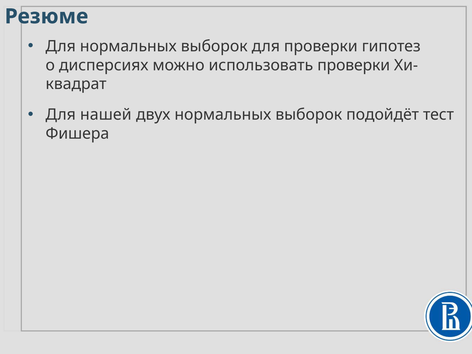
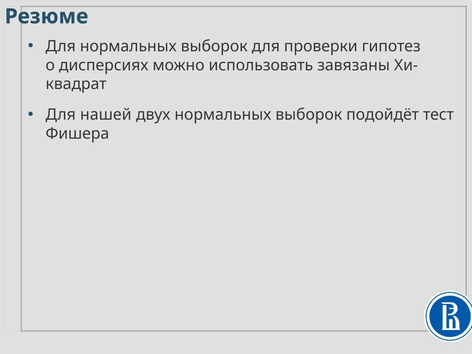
использовать проверки: проверки -> завязаны (354, 65)
